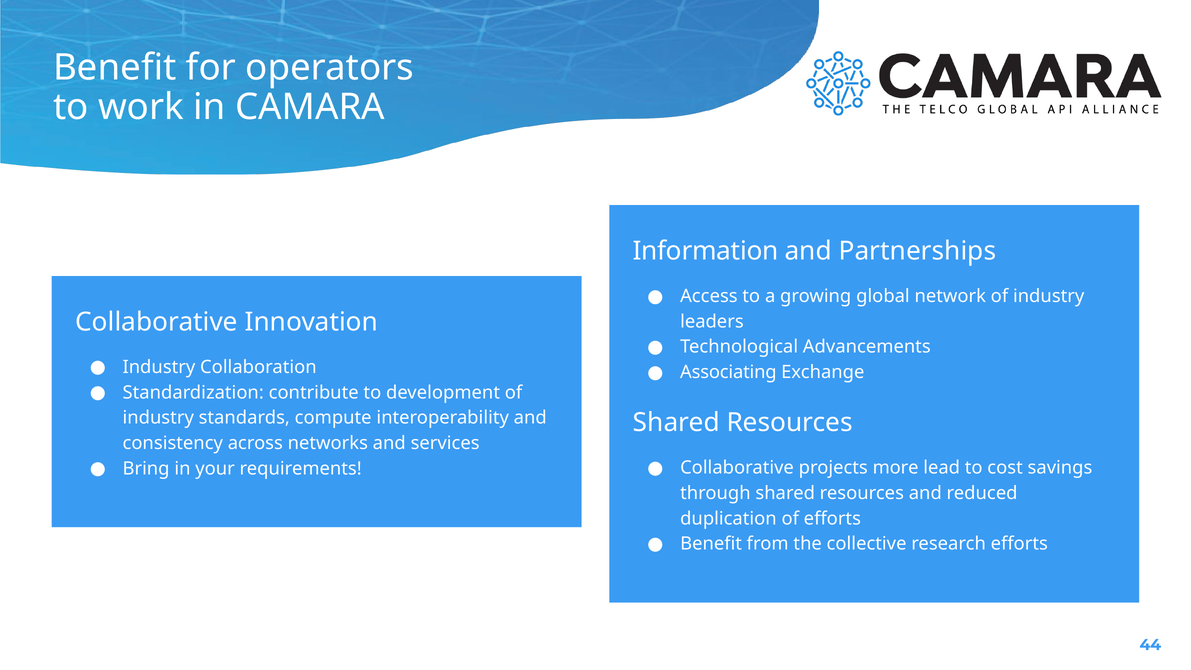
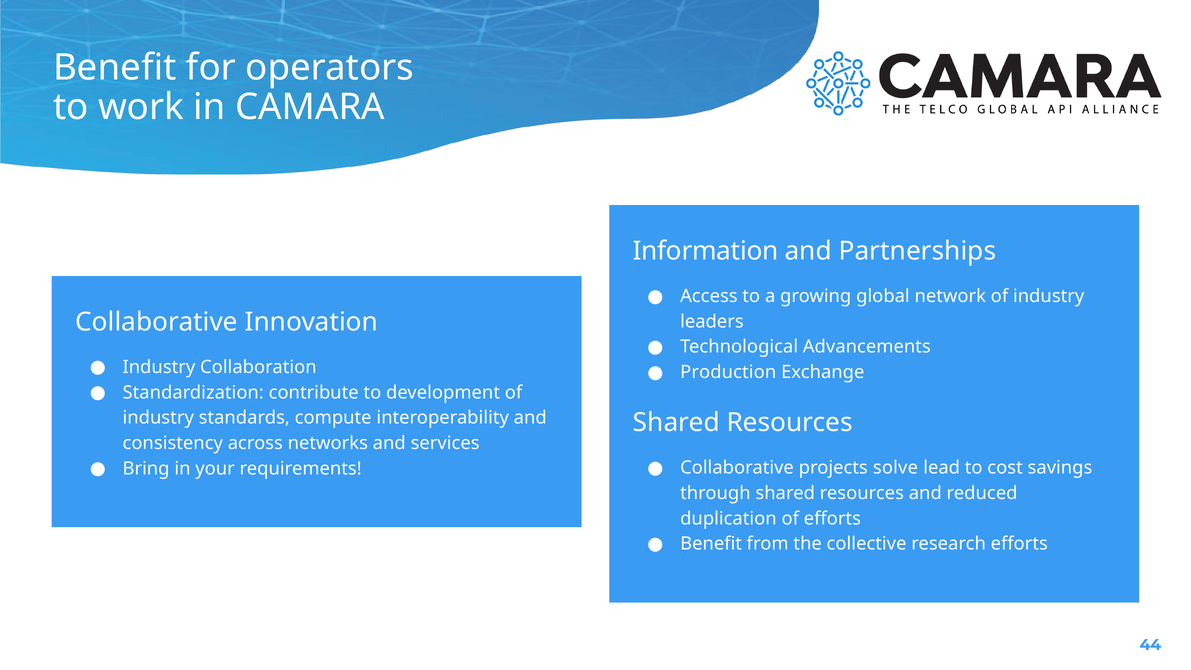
Associating: Associating -> Production (728, 372)
more: more -> solve (895, 468)
